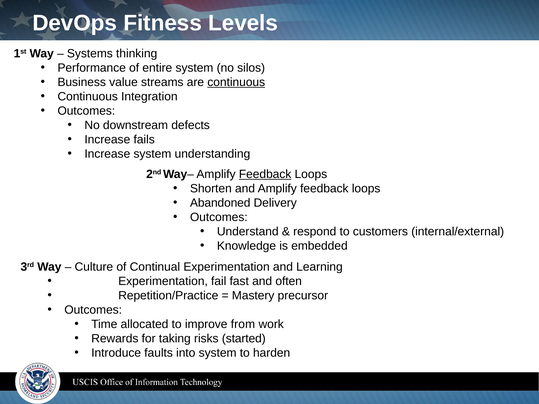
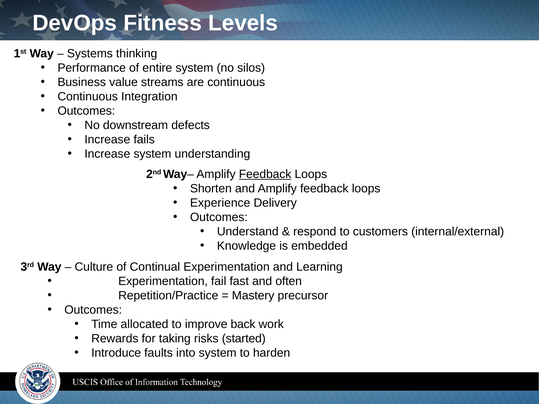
continuous underline: present -> none (236, 82)
Abandoned: Abandoned -> Experience (220, 203)
from: from -> back (243, 324)
